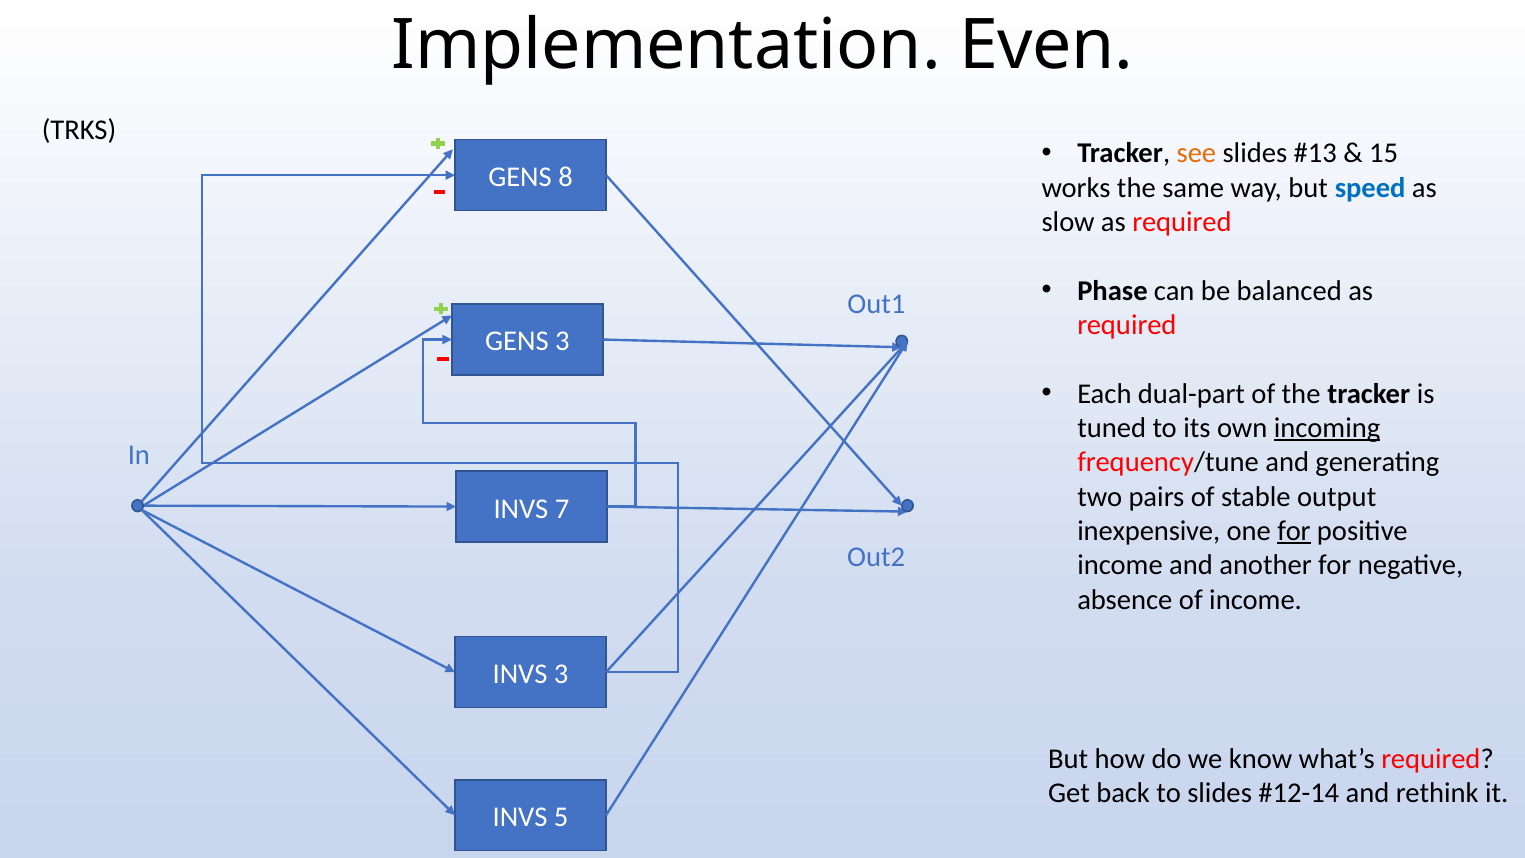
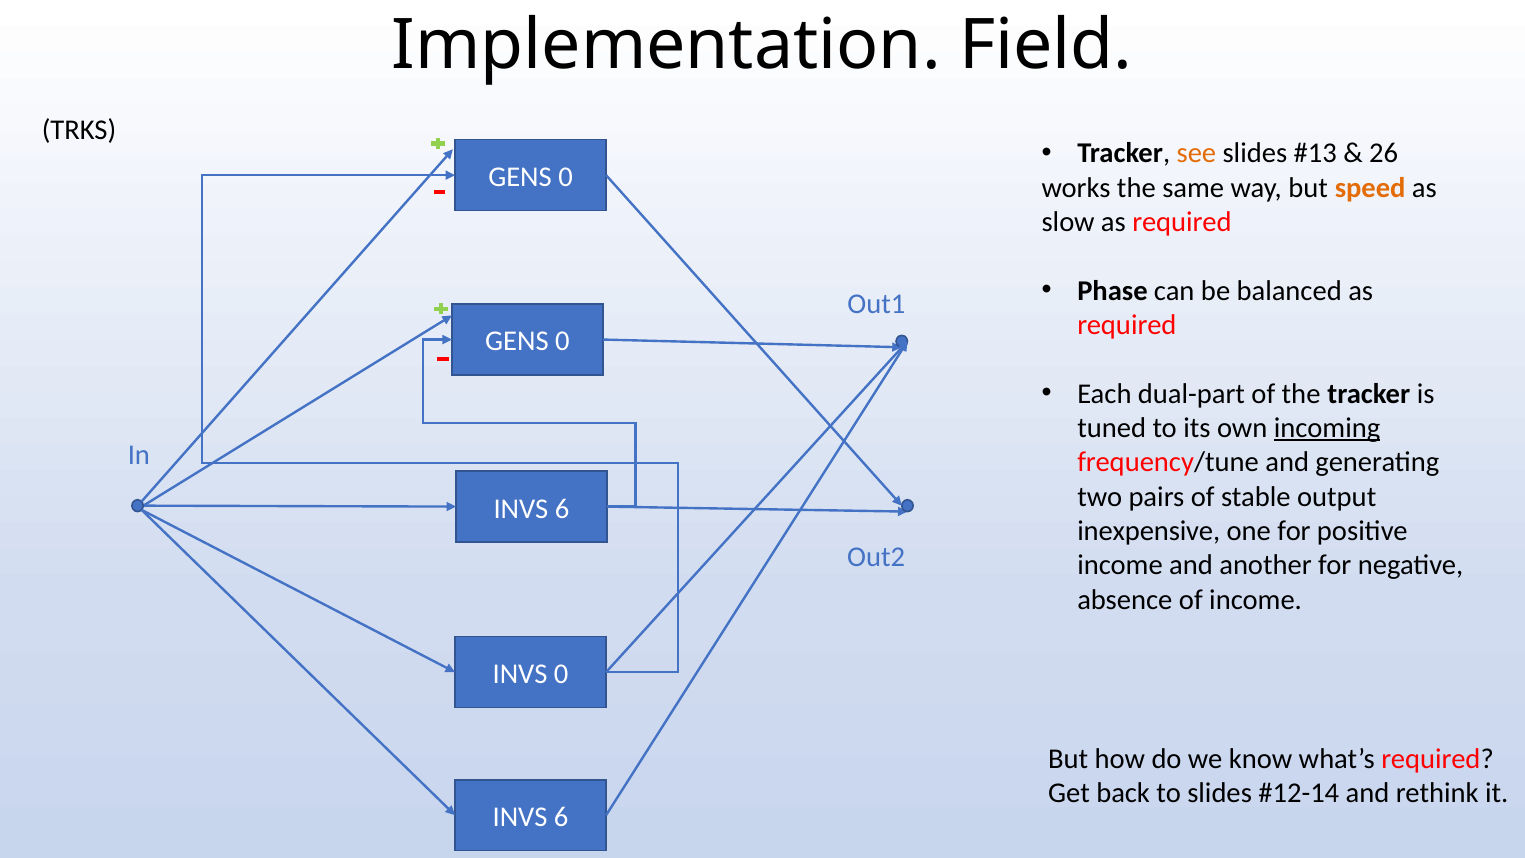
Even: Even -> Field (1046, 46)
15: 15 -> 26 (1384, 153)
8: 8 -> 0 (565, 177)
speed colour: blue -> orange (1370, 188)
3: 3 -> 0 (562, 341)
7: 7 -> 6 (562, 508)
for underline: present -> none (1294, 531)
INVS 3: 3 -> 0 (561, 674)
5: 5 -> 6 (561, 817)
